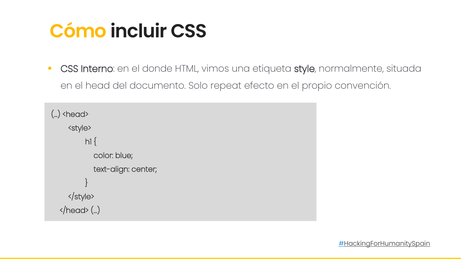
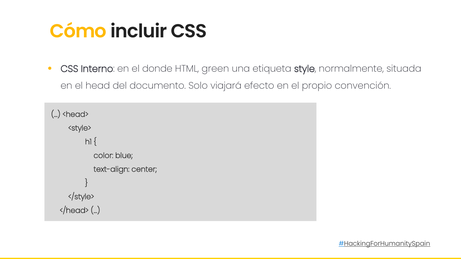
vimos: vimos -> green (215, 69)
repeat: repeat -> viajará (226, 86)
